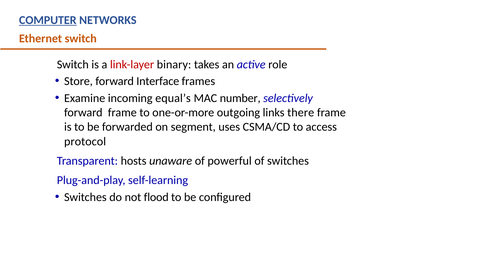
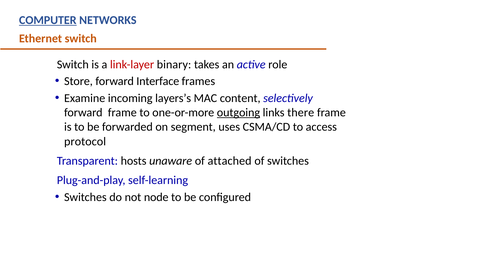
equal’s: equal’s -> layers’s (173, 98)
number: number -> content (240, 98)
outgoing underline: none -> present (238, 112)
powerful: powerful -> attached (230, 160)
flood: flood -> node (156, 197)
